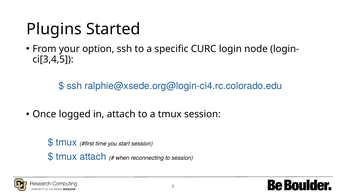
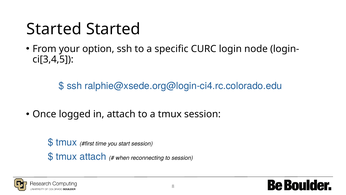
Plugins: Plugins -> Started (54, 29)
